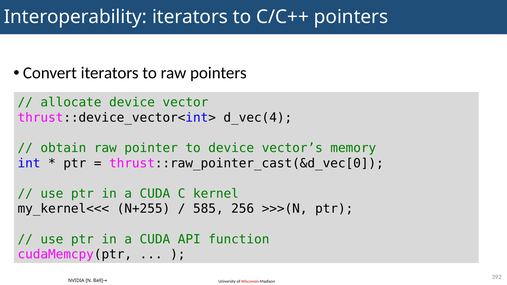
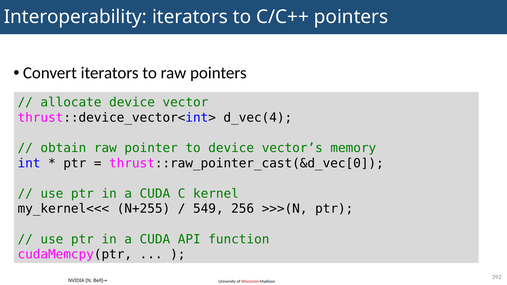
585: 585 -> 549 (208, 209)
